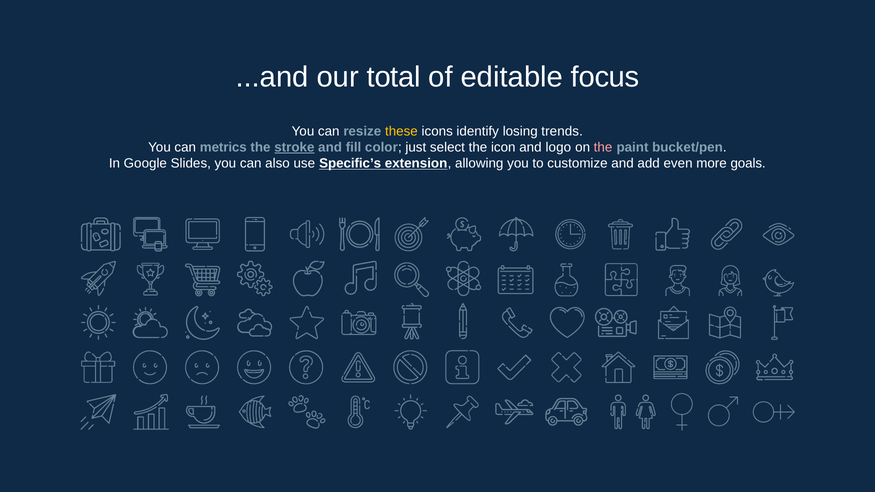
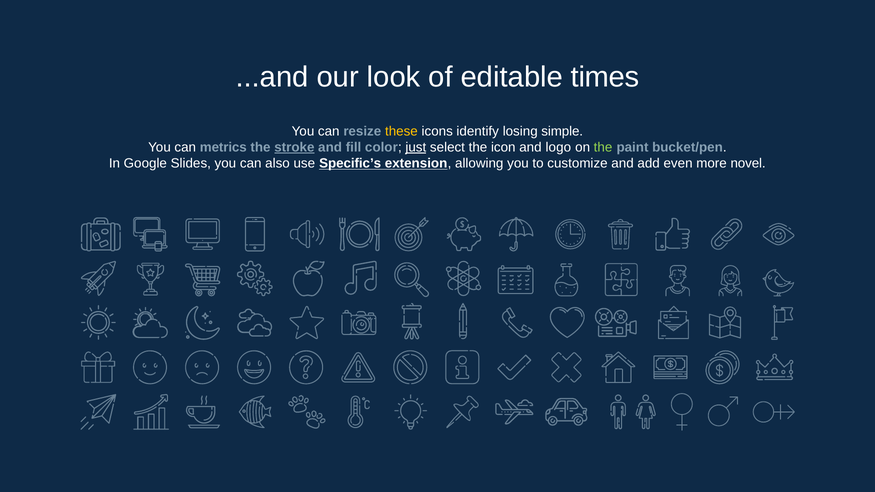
total: total -> look (394, 77)
focus: focus -> times (605, 77)
trends: trends -> simple (562, 131)
just underline: none -> present (416, 147)
the colour: pink -> light green (603, 147)
goals: goals -> novel (748, 163)
